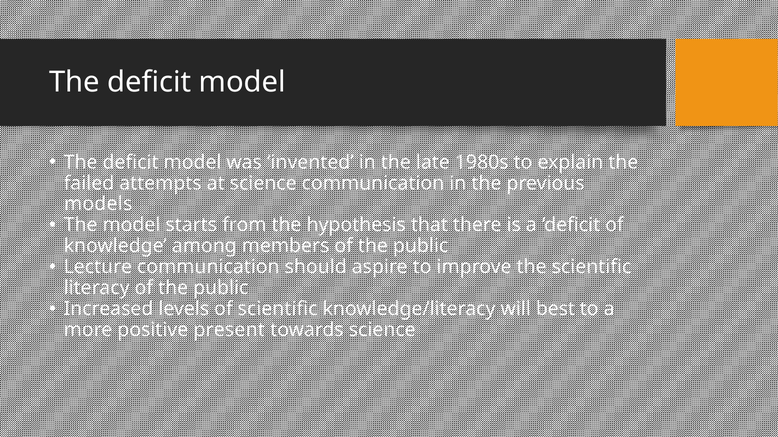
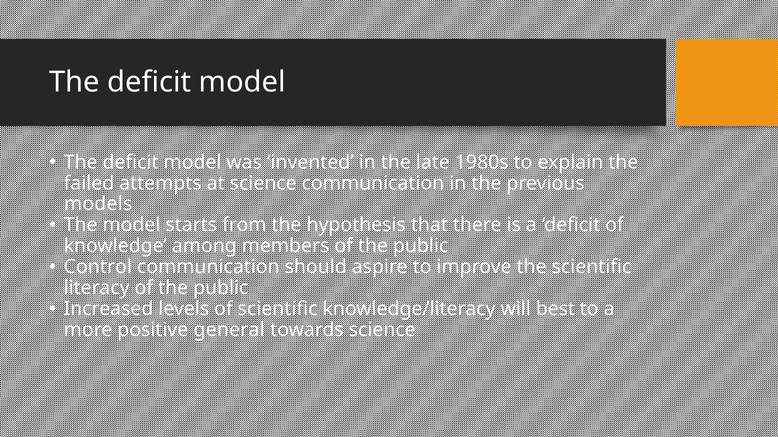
Lecture: Lecture -> Control (98, 267)
present: present -> general (229, 330)
